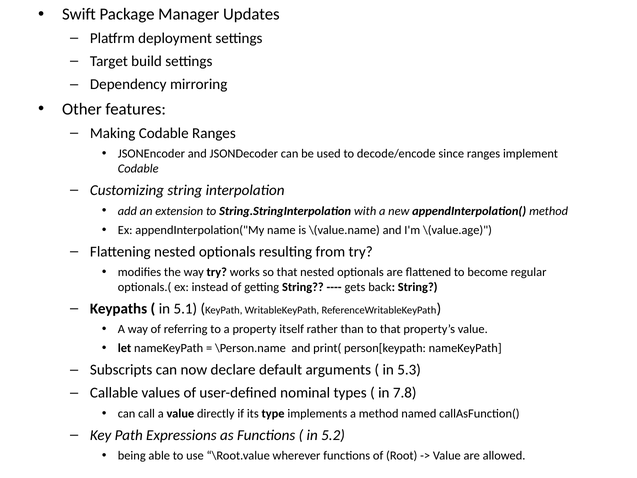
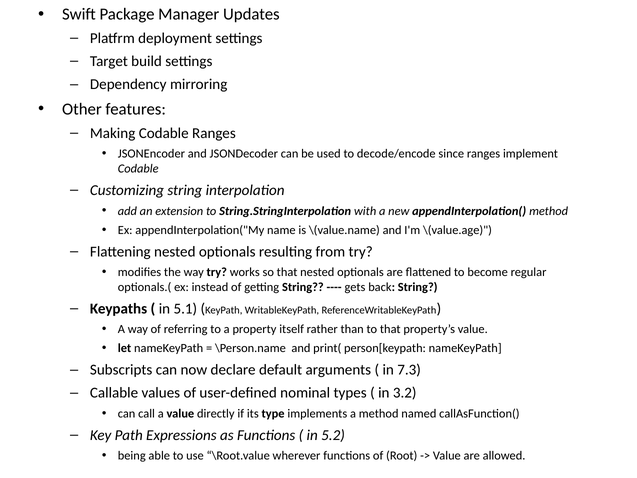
5.3: 5.3 -> 7.3 (409, 370)
7.8: 7.8 -> 3.2 (405, 393)
